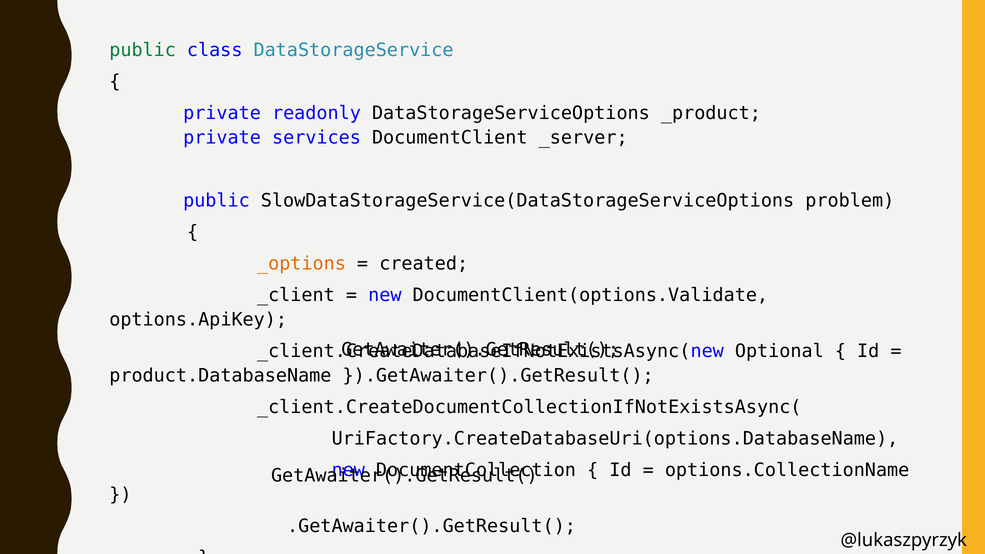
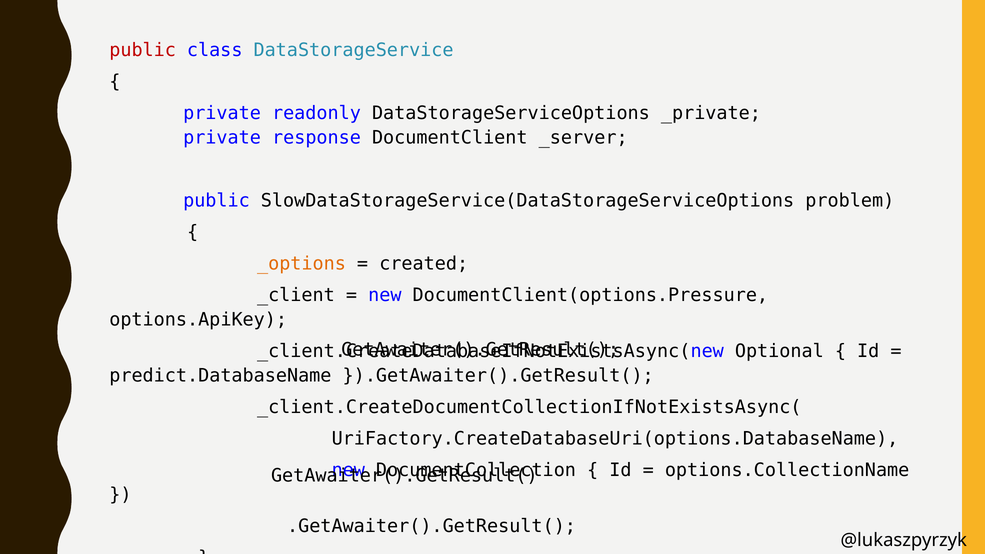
public colour: green -> red (143, 50)
_product: _product -> _private (711, 113)
services: services -> response (316, 137)
DocumentClient(options.Validate: DocumentClient(options.Validate -> DocumentClient(options.Pressure (590, 295)
product.DatabaseName: product.DatabaseName -> predict.DatabaseName (220, 376)
